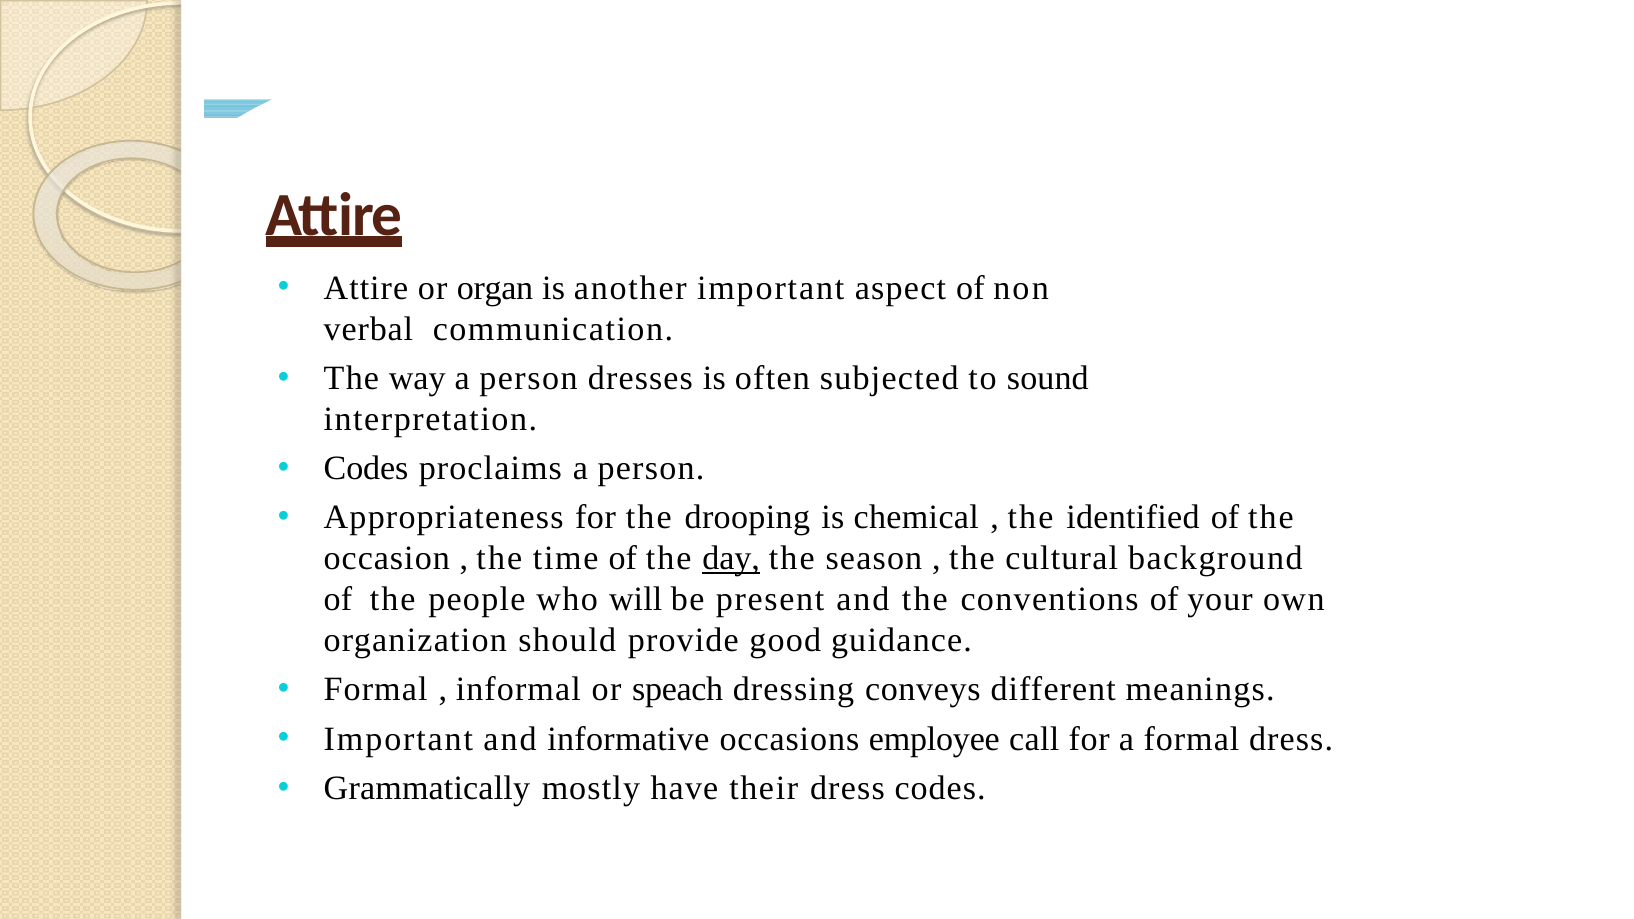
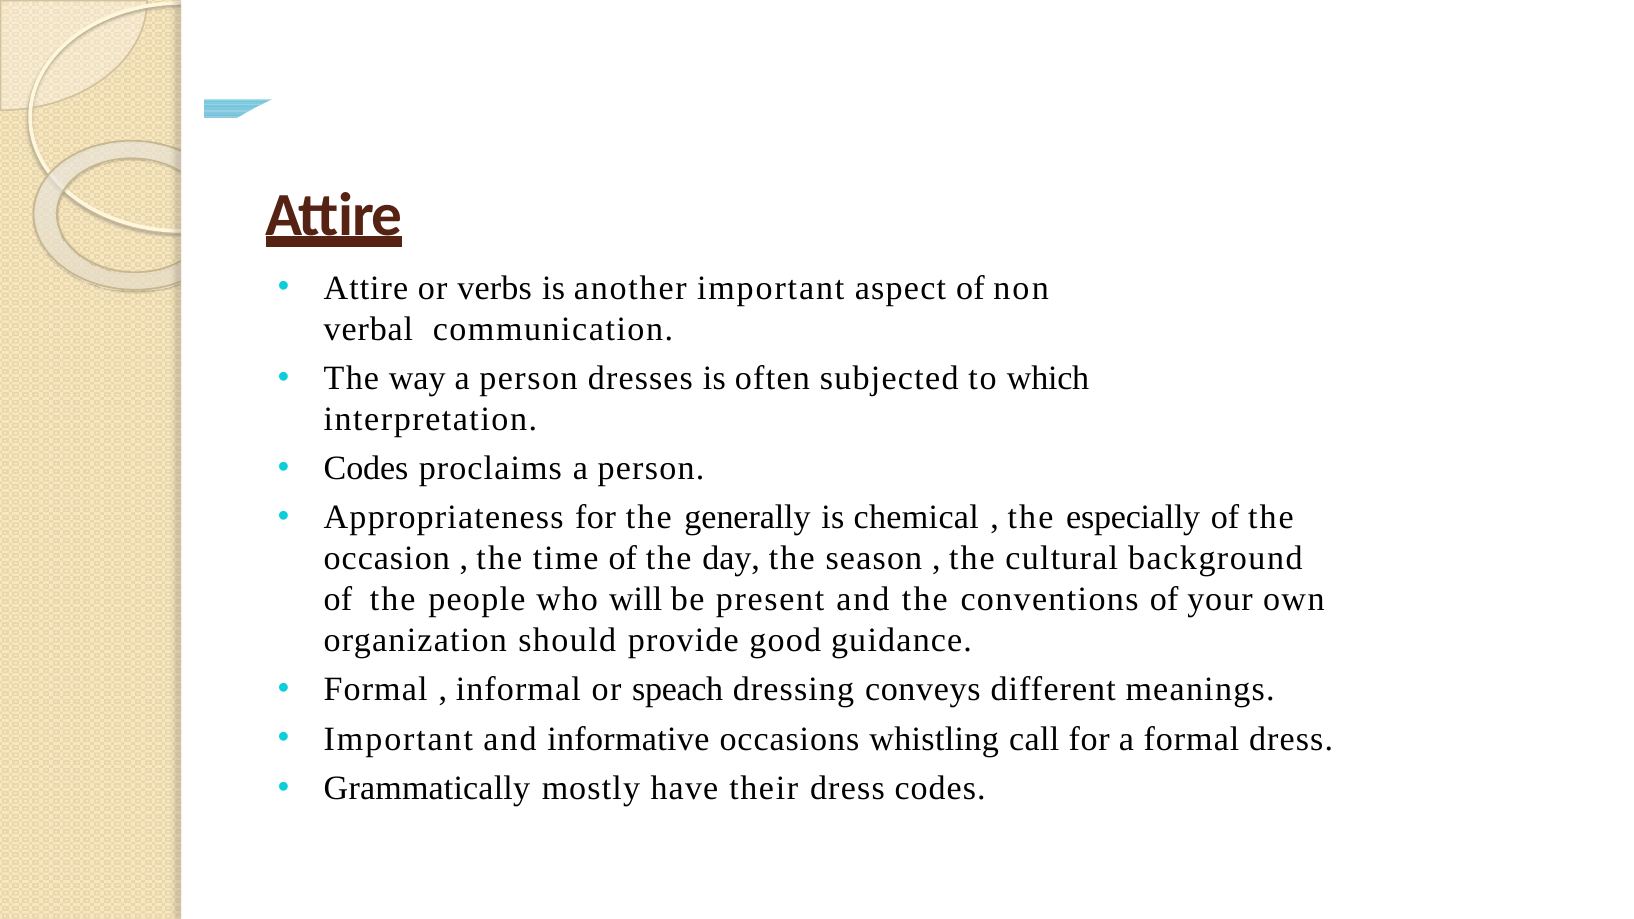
organ: organ -> verbs (495, 288)
sound: sound -> which (1048, 378)
drooping: drooping -> generally (748, 518)
identified: identified -> especially (1133, 518)
day underline: present -> none (731, 559)
employee: employee -> whistling (934, 739)
